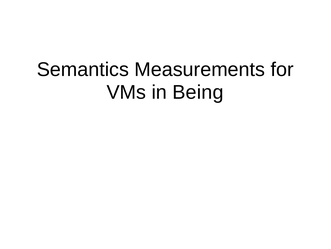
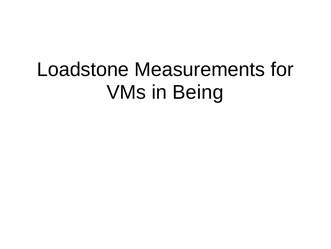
Semantics: Semantics -> Loadstone (83, 69)
